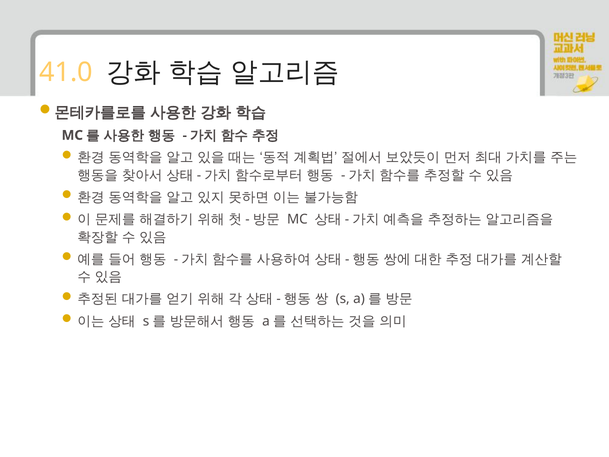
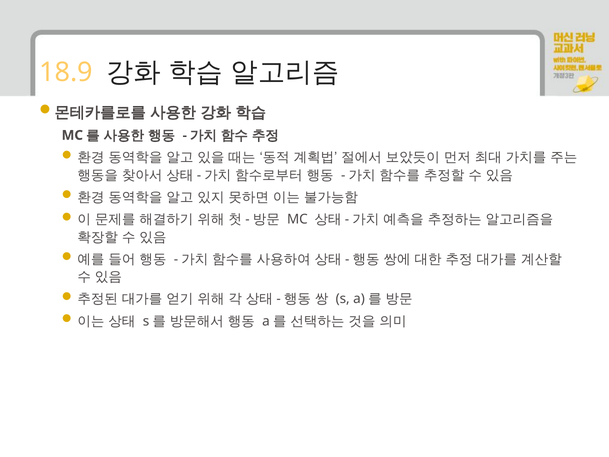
41.0: 41.0 -> 18.9 (66, 72)
